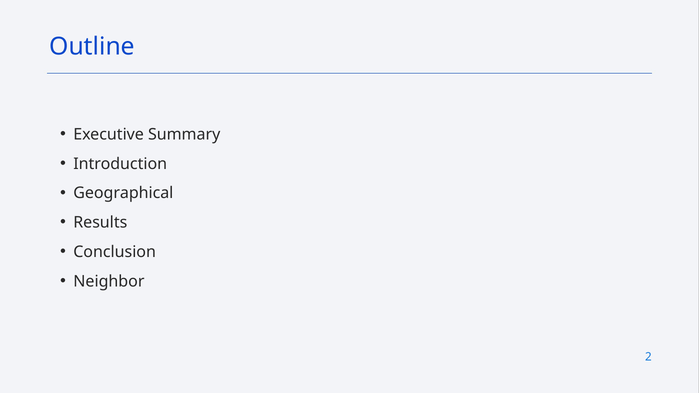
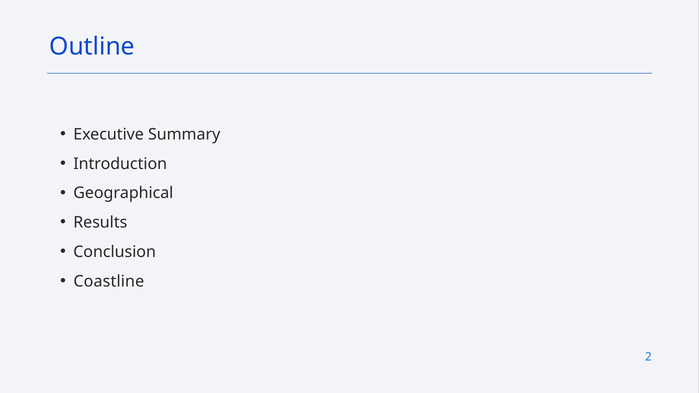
Neighbor: Neighbor -> Coastline (109, 281)
